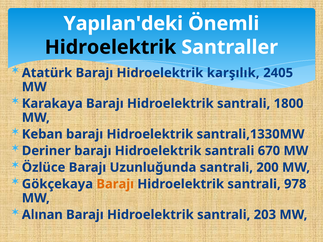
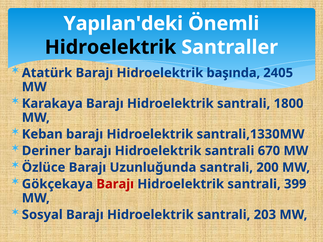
karşılık: karşılık -> başında (233, 73)
Barajı colour: orange -> red (115, 184)
978: 978 -> 399 (295, 184)
Alınan: Alınan -> Sosyal (42, 215)
